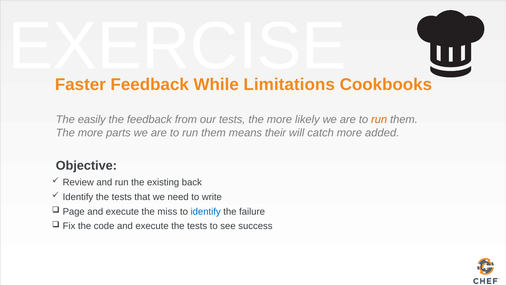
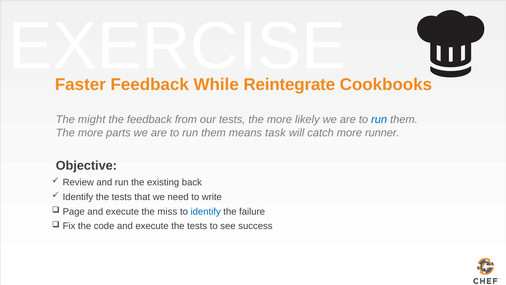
Limitations: Limitations -> Reintegrate (289, 85)
easily: easily -> might (92, 119)
run colour: orange -> blue (379, 119)
their: their -> task (275, 133)
added: added -> runner (382, 133)
